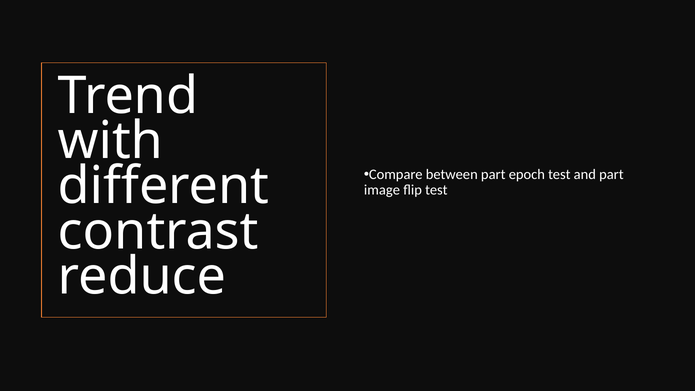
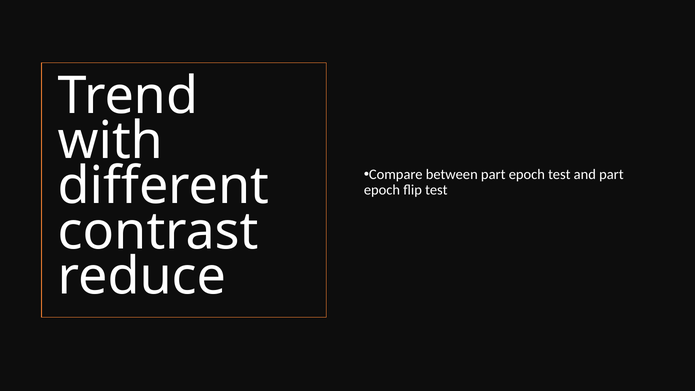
image: image -> epoch (382, 190)
